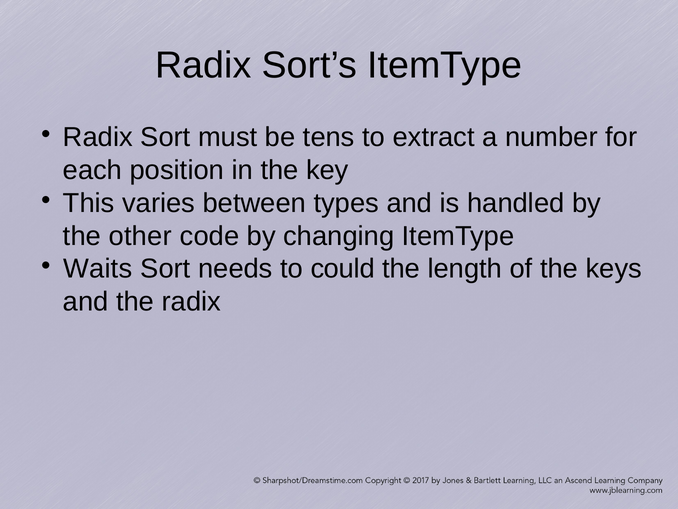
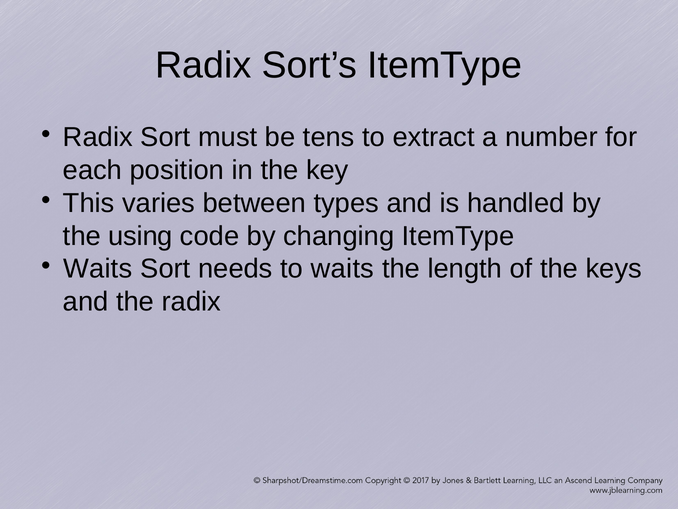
other: other -> using (141, 236)
to could: could -> waits (342, 269)
